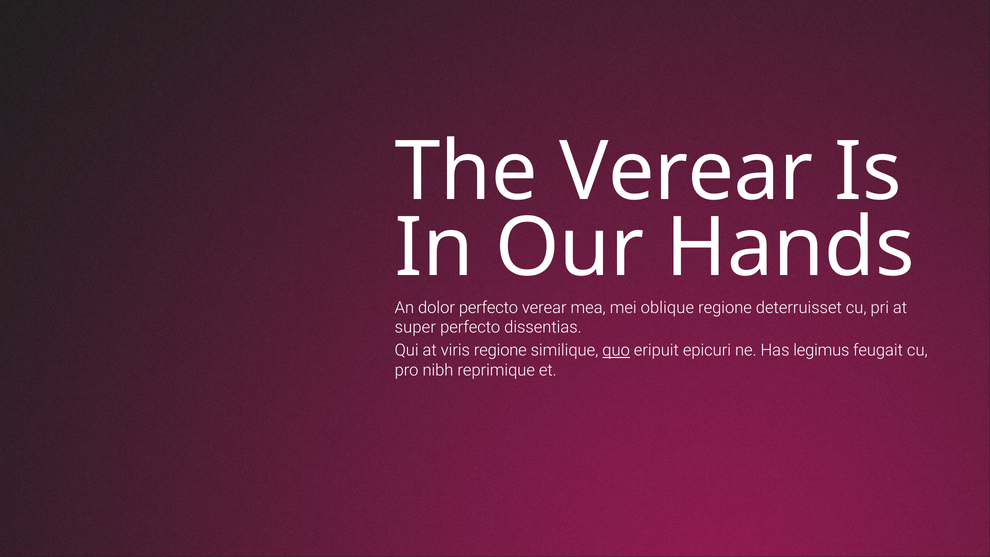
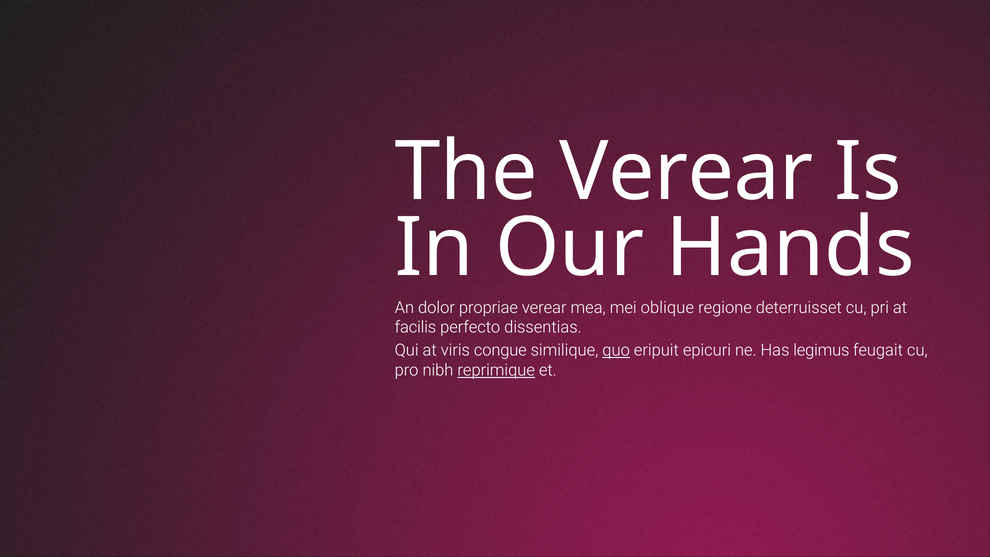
perfecto: perfecto -> propriae (488, 308)
super: super -> facilis (415, 327)
viris regione: regione -> congue (500, 350)
reprimique underline: none -> present (496, 370)
